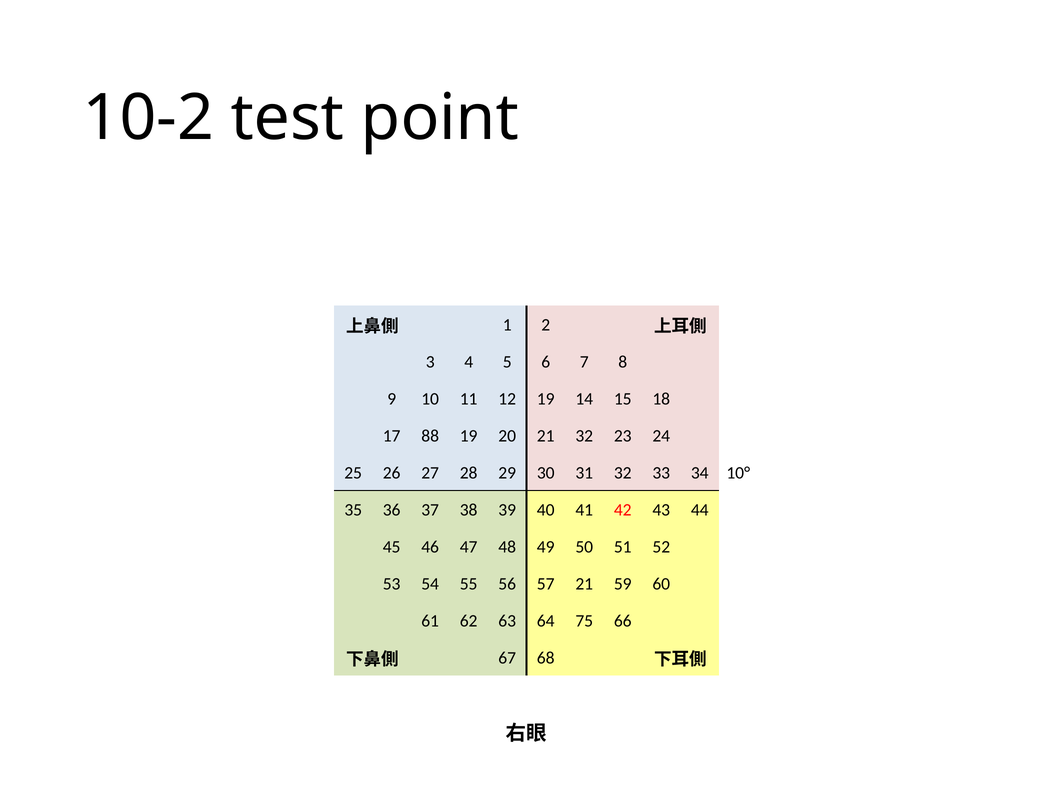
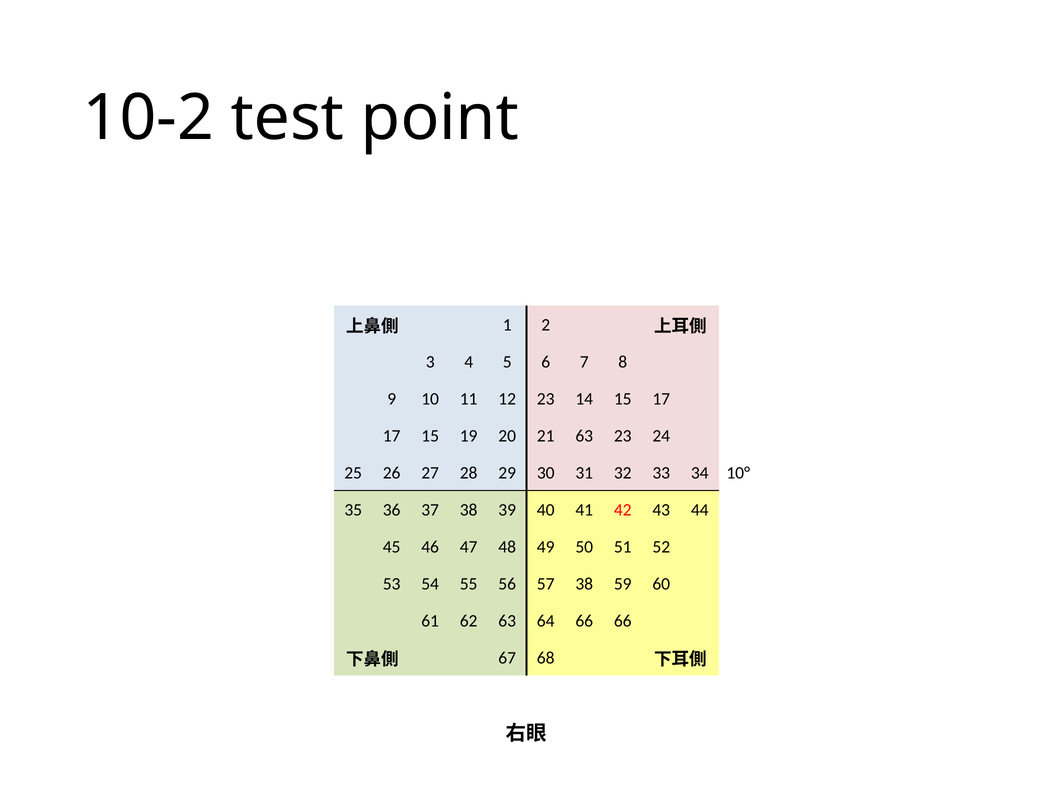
12 19: 19 -> 23 (546, 399)
15 18: 18 -> 17 (661, 399)
17 88: 88 -> 15 (430, 436)
21 32: 32 -> 63 (584, 436)
57 21: 21 -> 38 (584, 584)
64 75: 75 -> 66 (584, 621)
